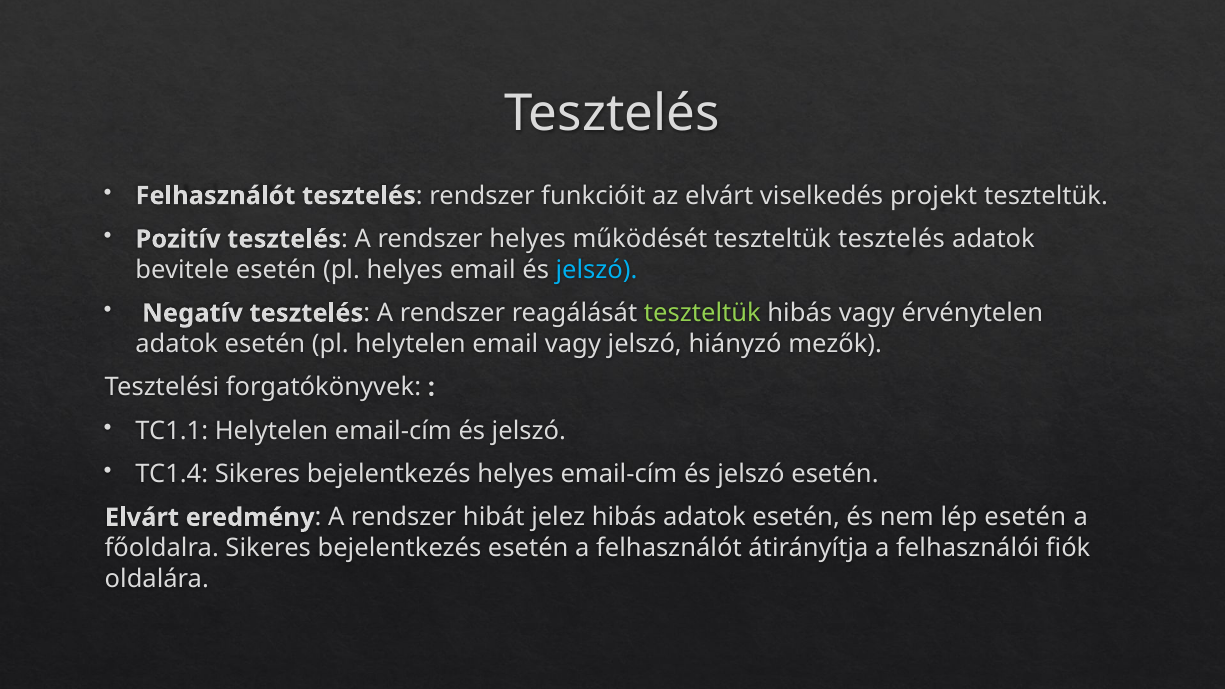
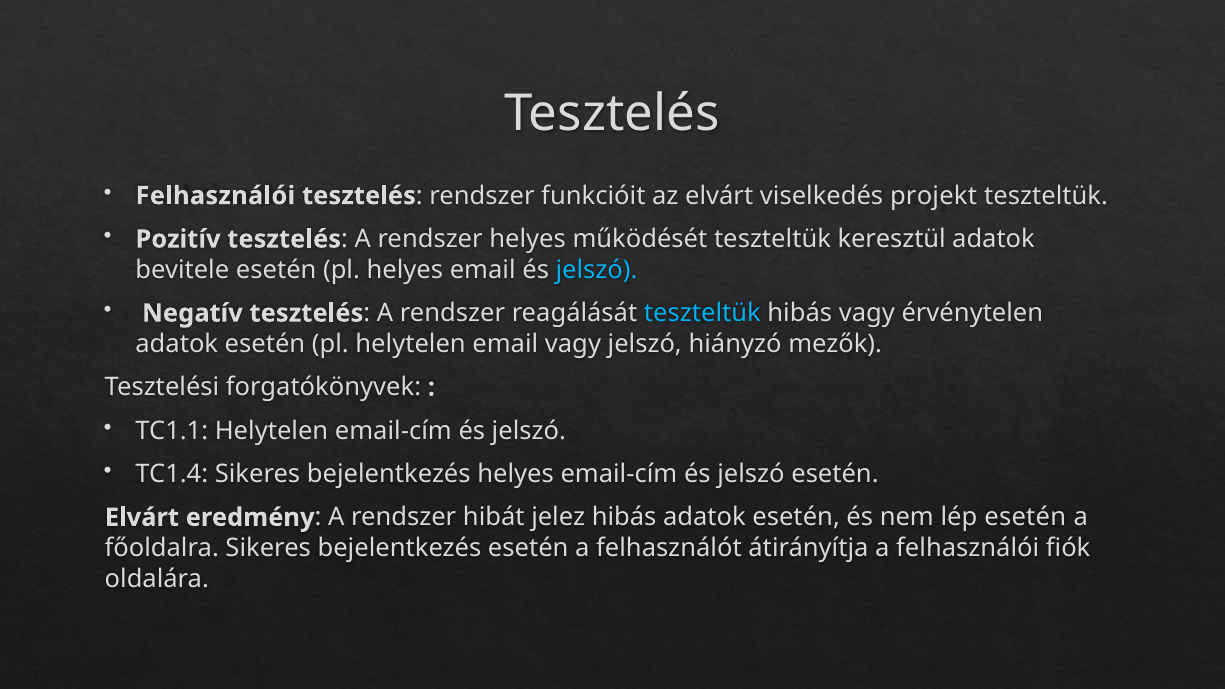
Felhasználót: Felhasználót -> Felhasználói (215, 196)
teszteltük tesztelés: tesztelés -> keresztül (892, 239)
teszteltük colour: light green -> light blue (702, 313)
